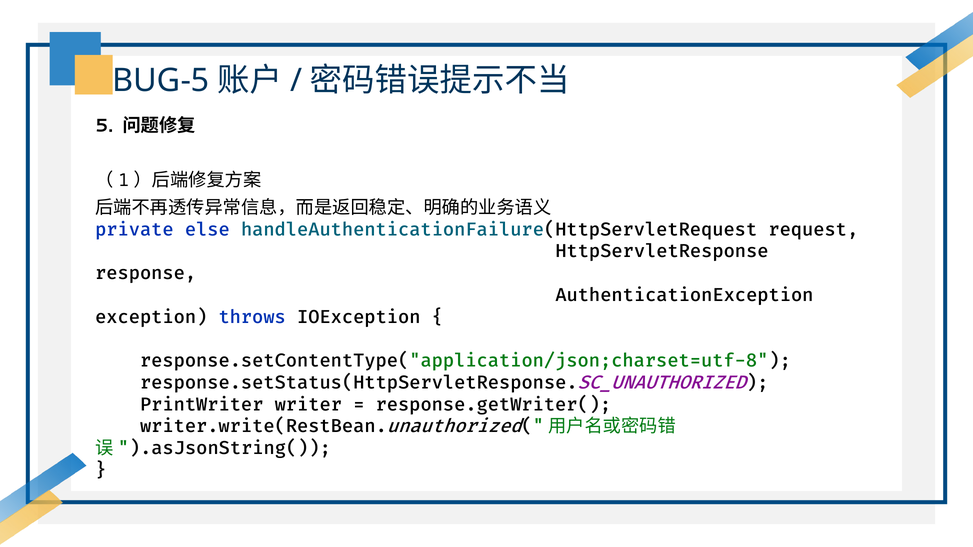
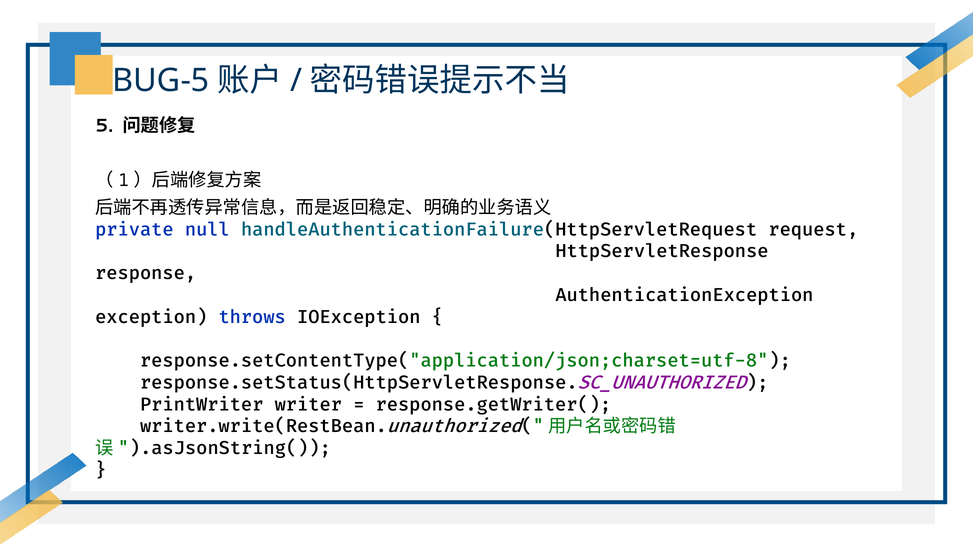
else: else -> null (207, 230)
